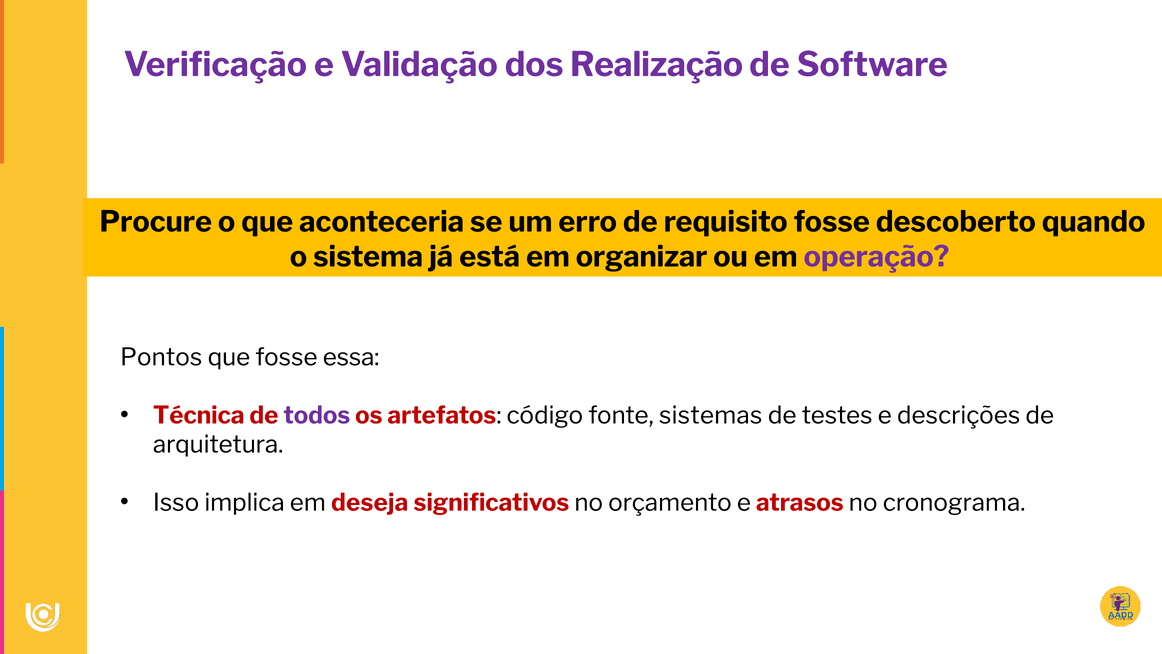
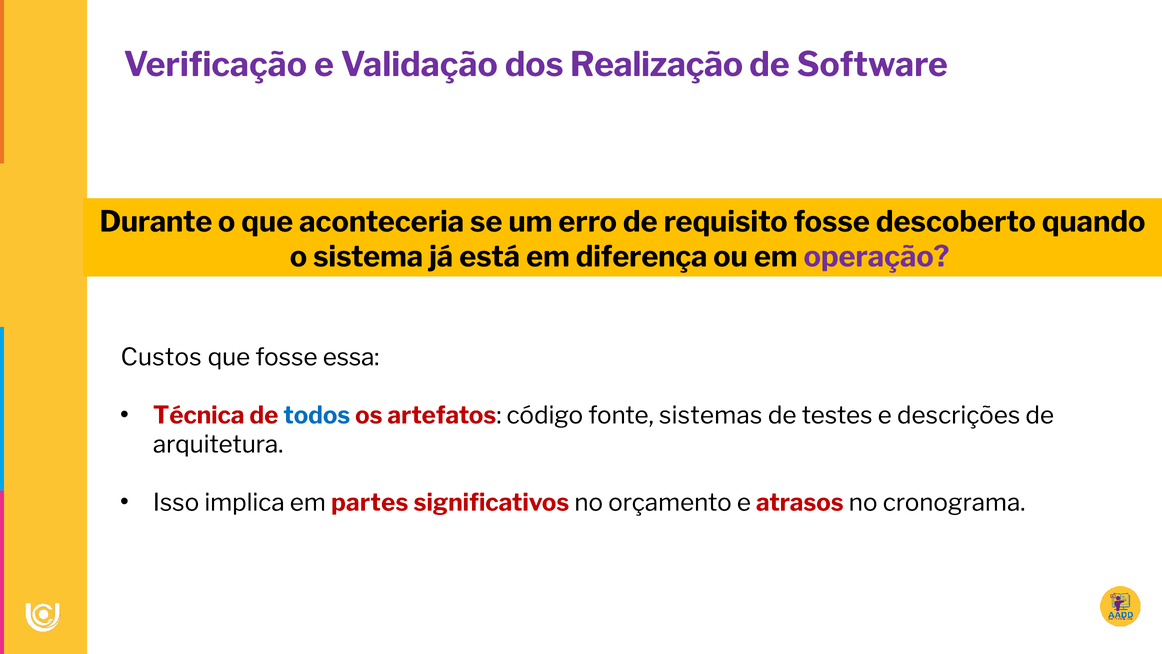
Procure: Procure -> Durante (156, 222)
organizar: organizar -> diferença (642, 257)
Pontos: Pontos -> Custos (161, 357)
todos colour: purple -> blue (317, 415)
deseja: deseja -> partes (370, 502)
